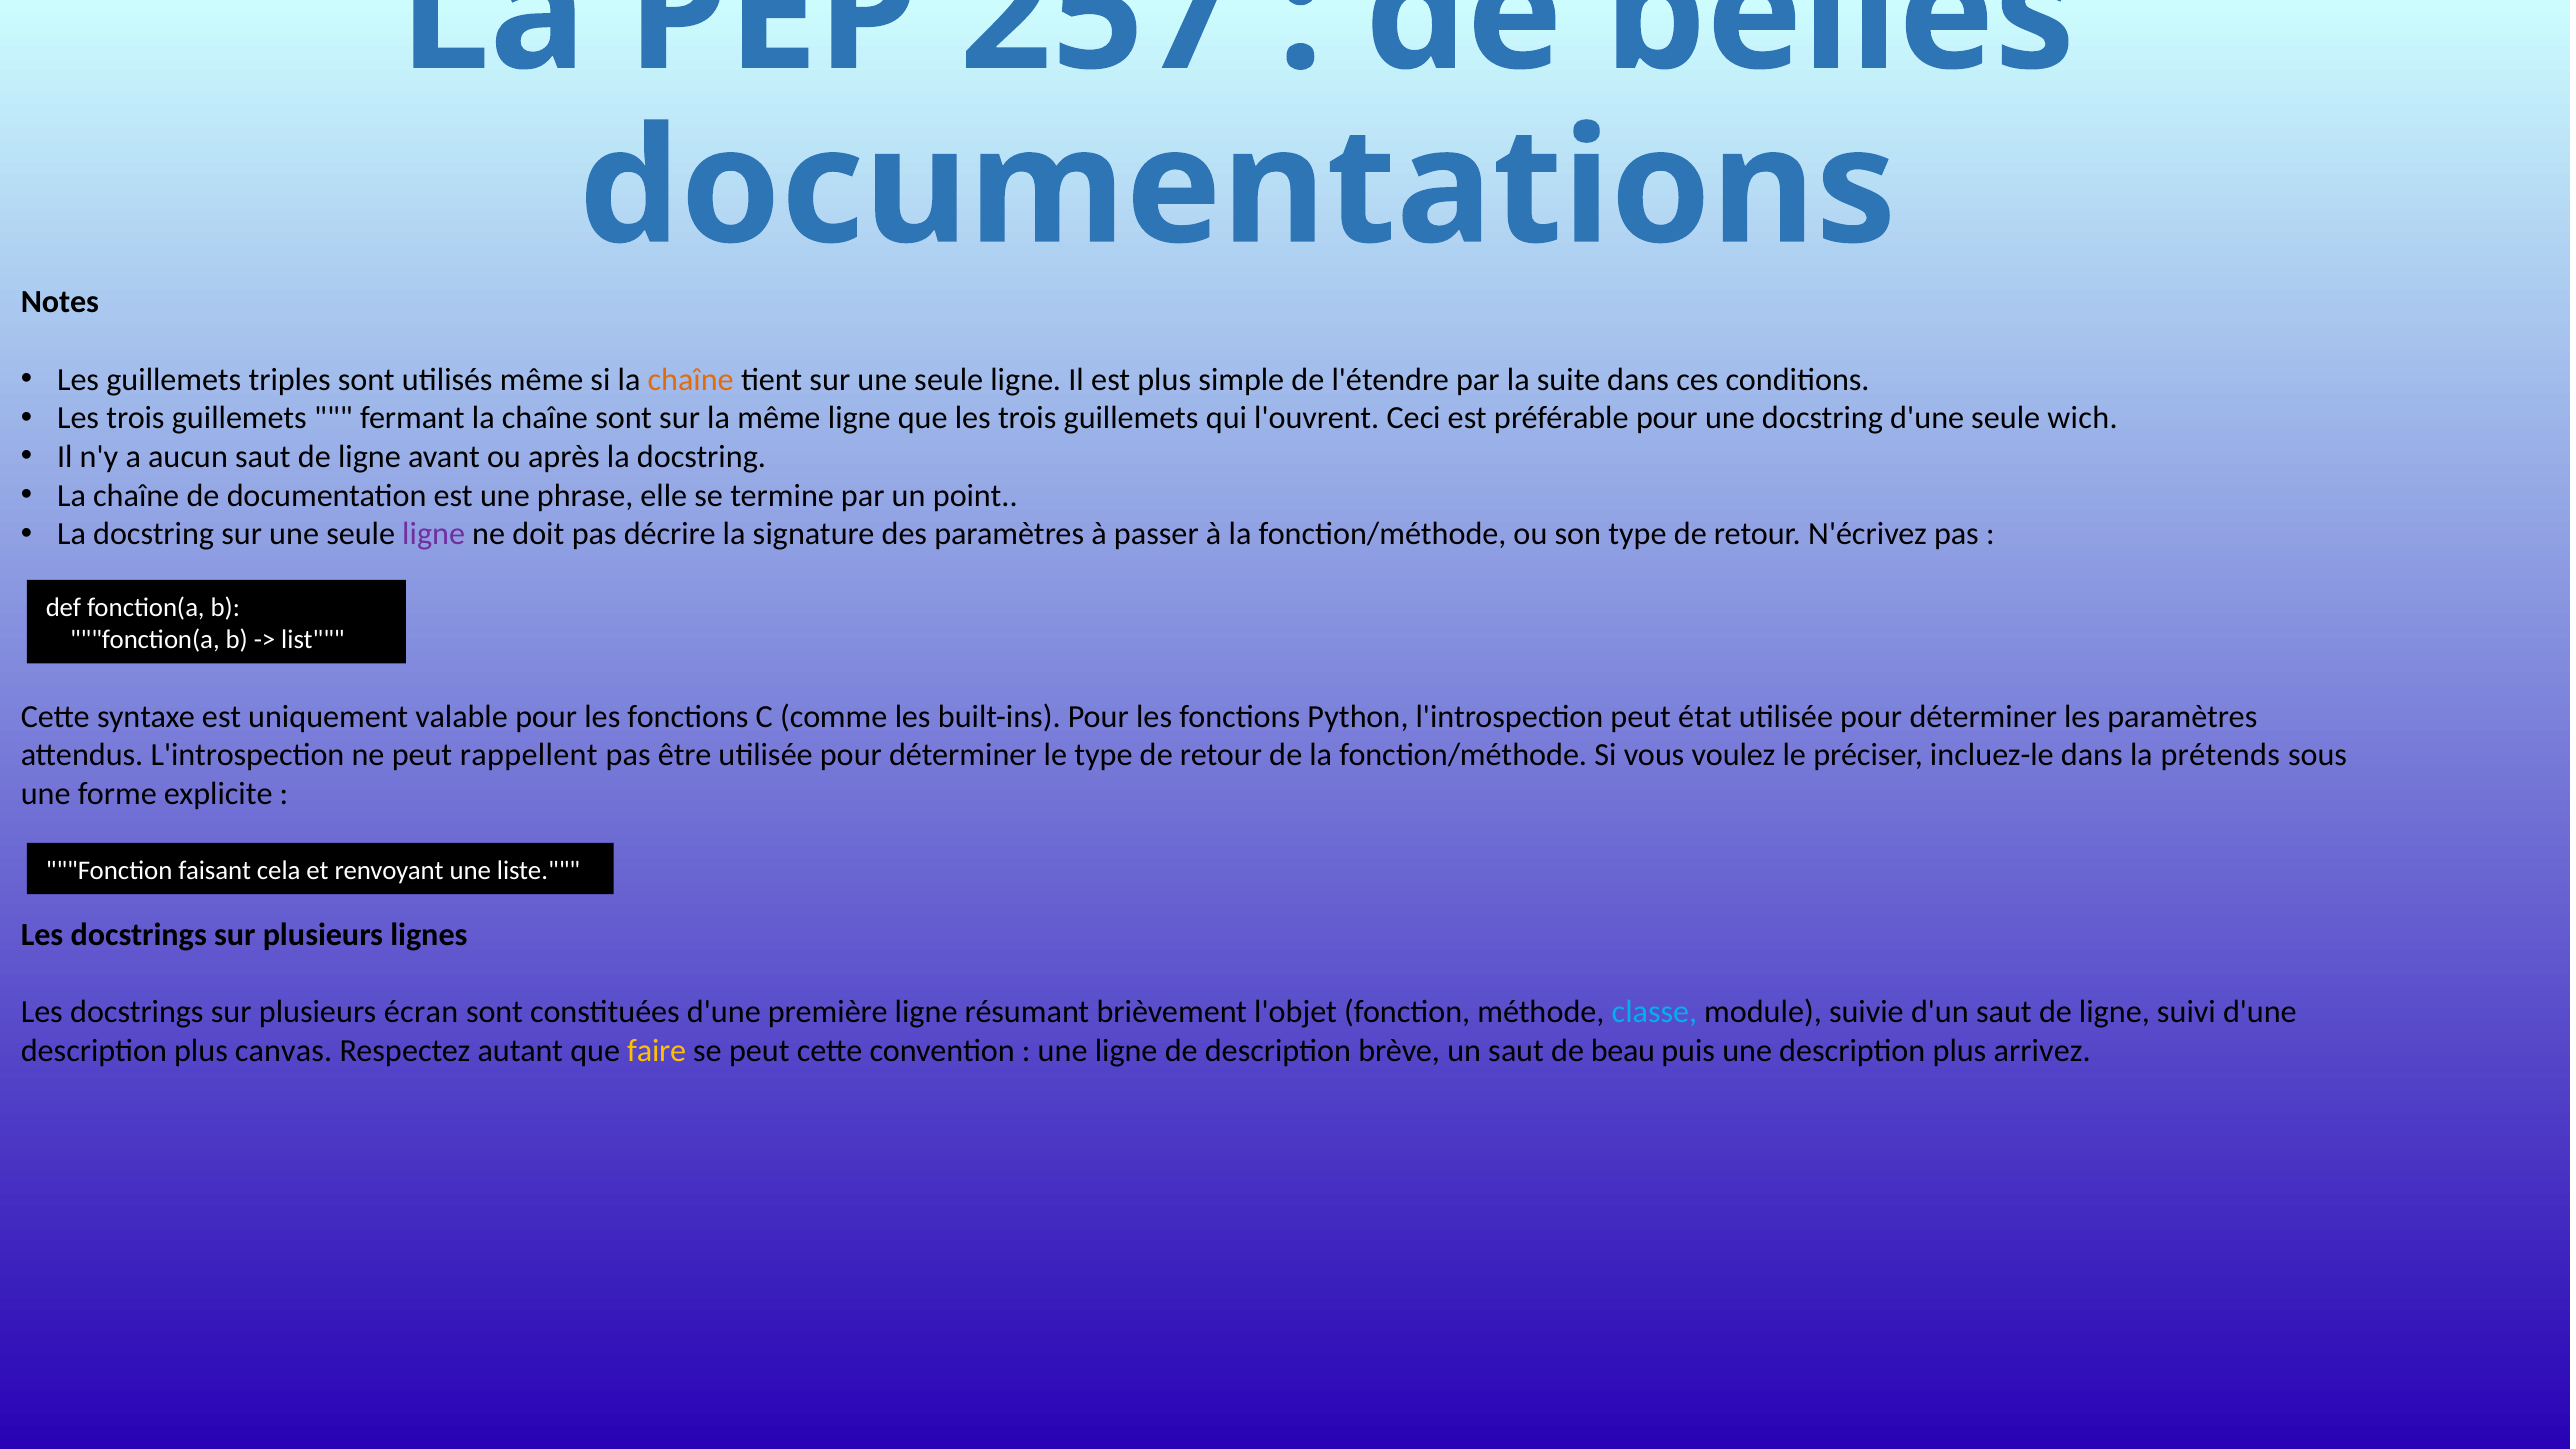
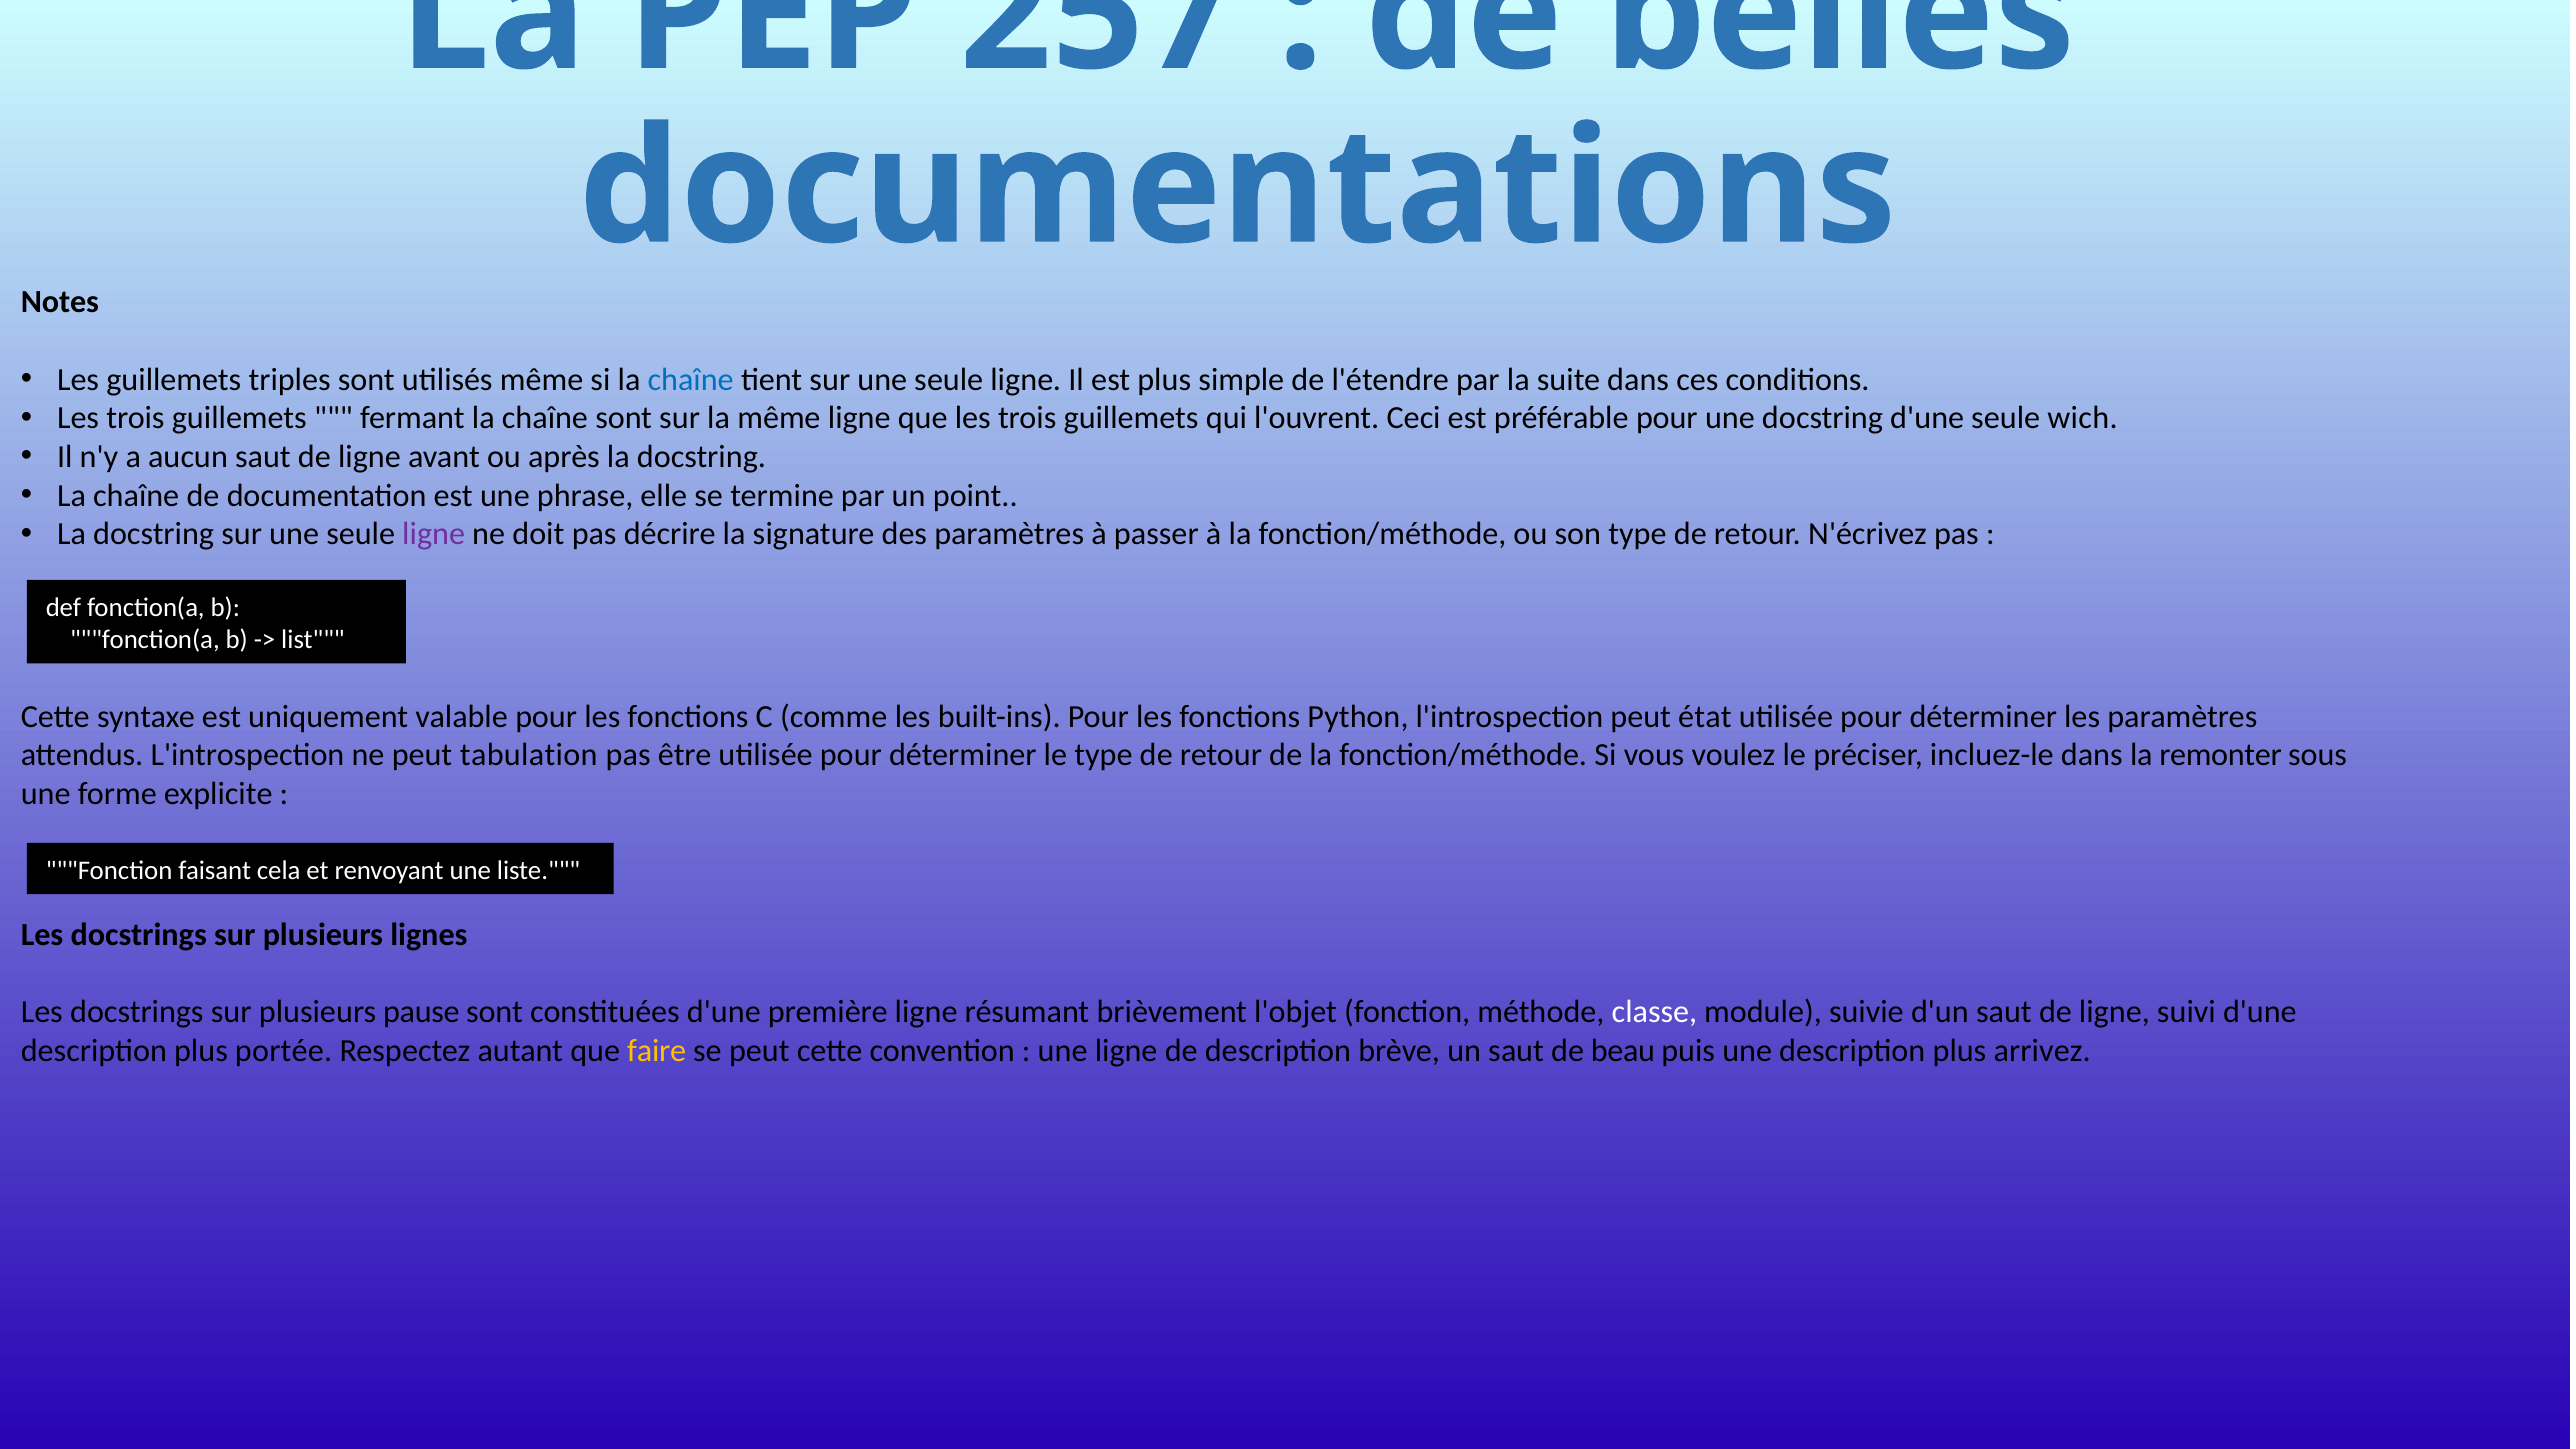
chaîne colour: orange -> blue (691, 380)
rappellent: rappellent -> tabulation (529, 755)
prétends: prétends -> remonter (2221, 755)
écran: écran -> pause (421, 1012)
classe colour: light blue -> white (1654, 1012)
canvas: canvas -> portée (284, 1051)
